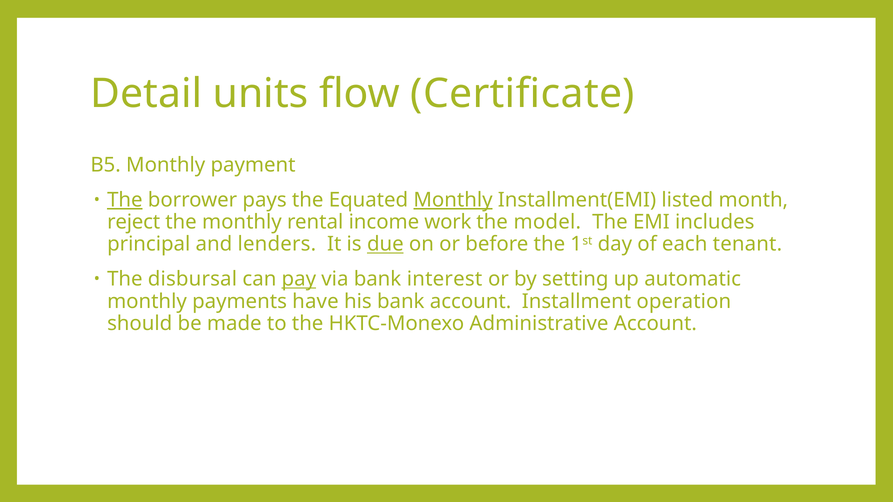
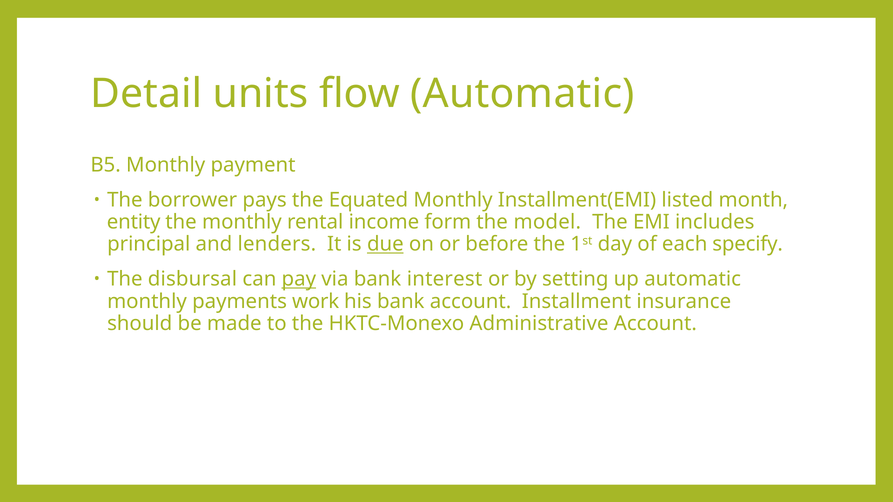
flow Certificate: Certificate -> Automatic (523, 94)
The underline: present -> none (125, 200)
Monthly underline: present -> none (453, 200)
reject: reject -> entity (134, 222)
work: work -> form (448, 222)
tenant: tenant -> specify (748, 244)
have: have -> work (316, 301)
operation: operation -> insurance (684, 301)
